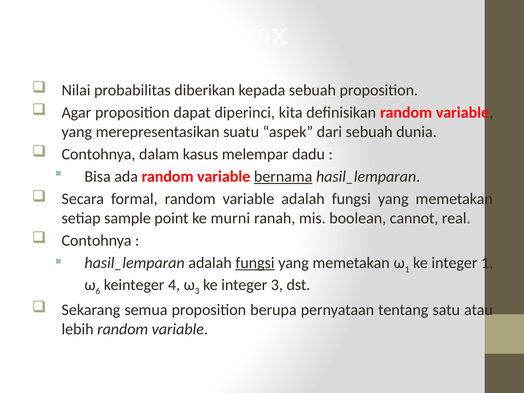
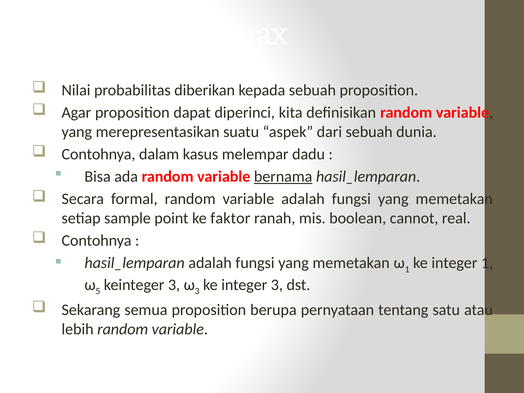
murni: murni -> faktor (230, 218)
fungsi underline: present -> none (255, 263)
6: 6 -> 5 (98, 291)
keinteger 4: 4 -> 3 (174, 285)
